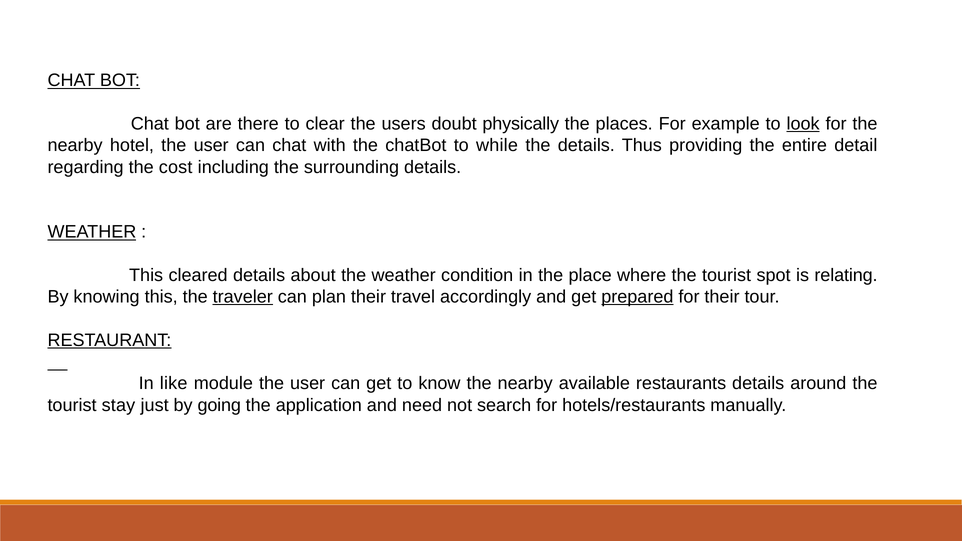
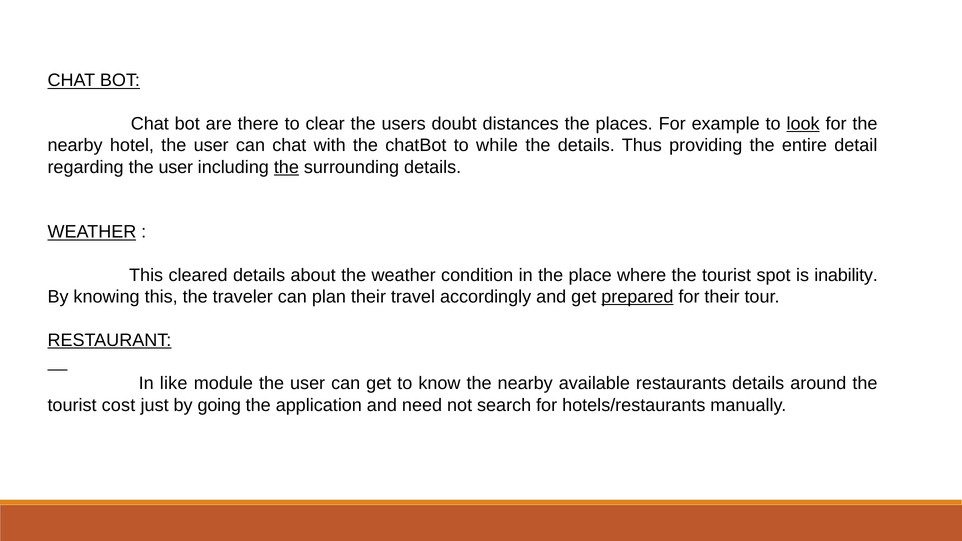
physically: physically -> distances (521, 124)
regarding the cost: cost -> user (176, 167)
the underline: none -> present (286, 167)
relating: relating -> inability (846, 275)
traveler underline: present -> none (243, 297)
stay: stay -> cost (118, 405)
